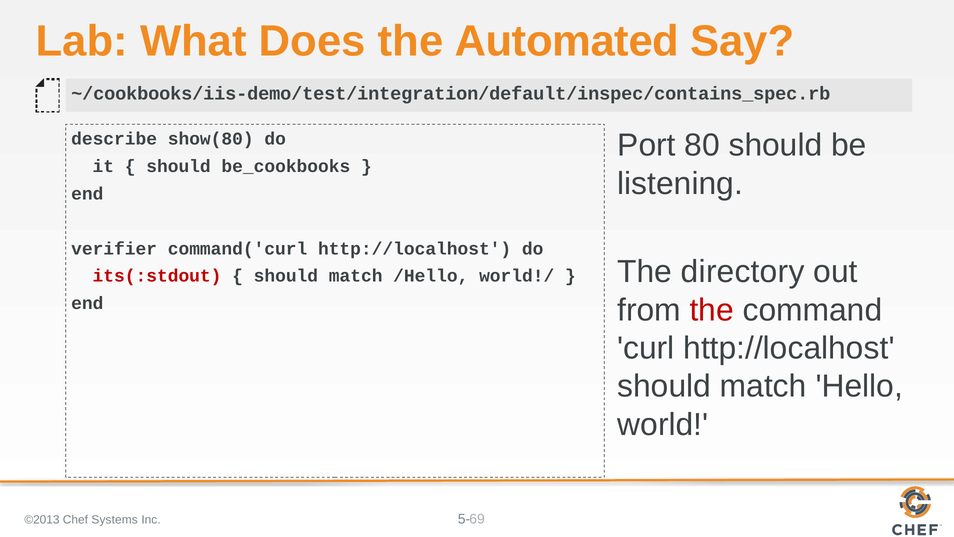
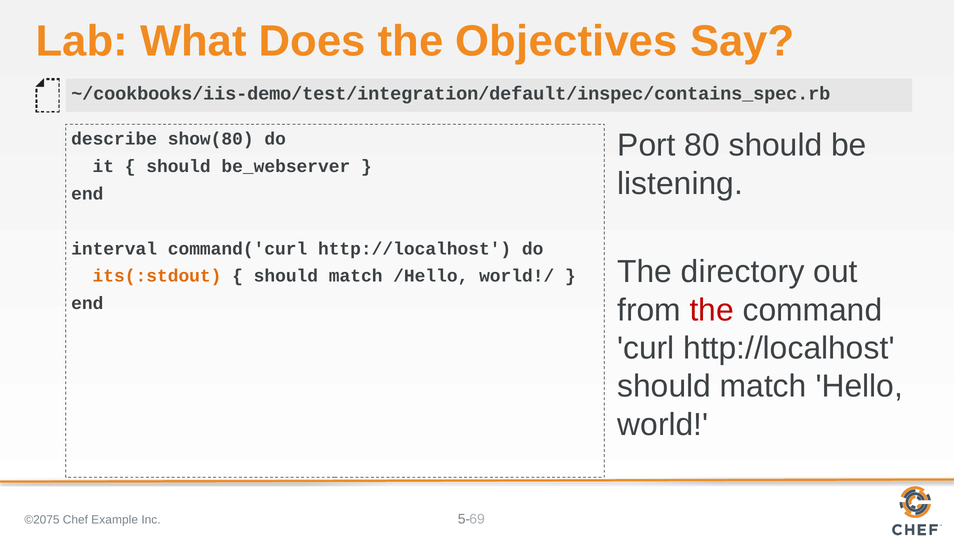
Automated: Automated -> Objectives (567, 41)
be_cookbooks: be_cookbooks -> be_webserver (286, 166)
verifier: verifier -> interval (114, 248)
its(:stdout colour: red -> orange (157, 276)
©2013: ©2013 -> ©2075 (42, 519)
Systems: Systems -> Example (115, 519)
